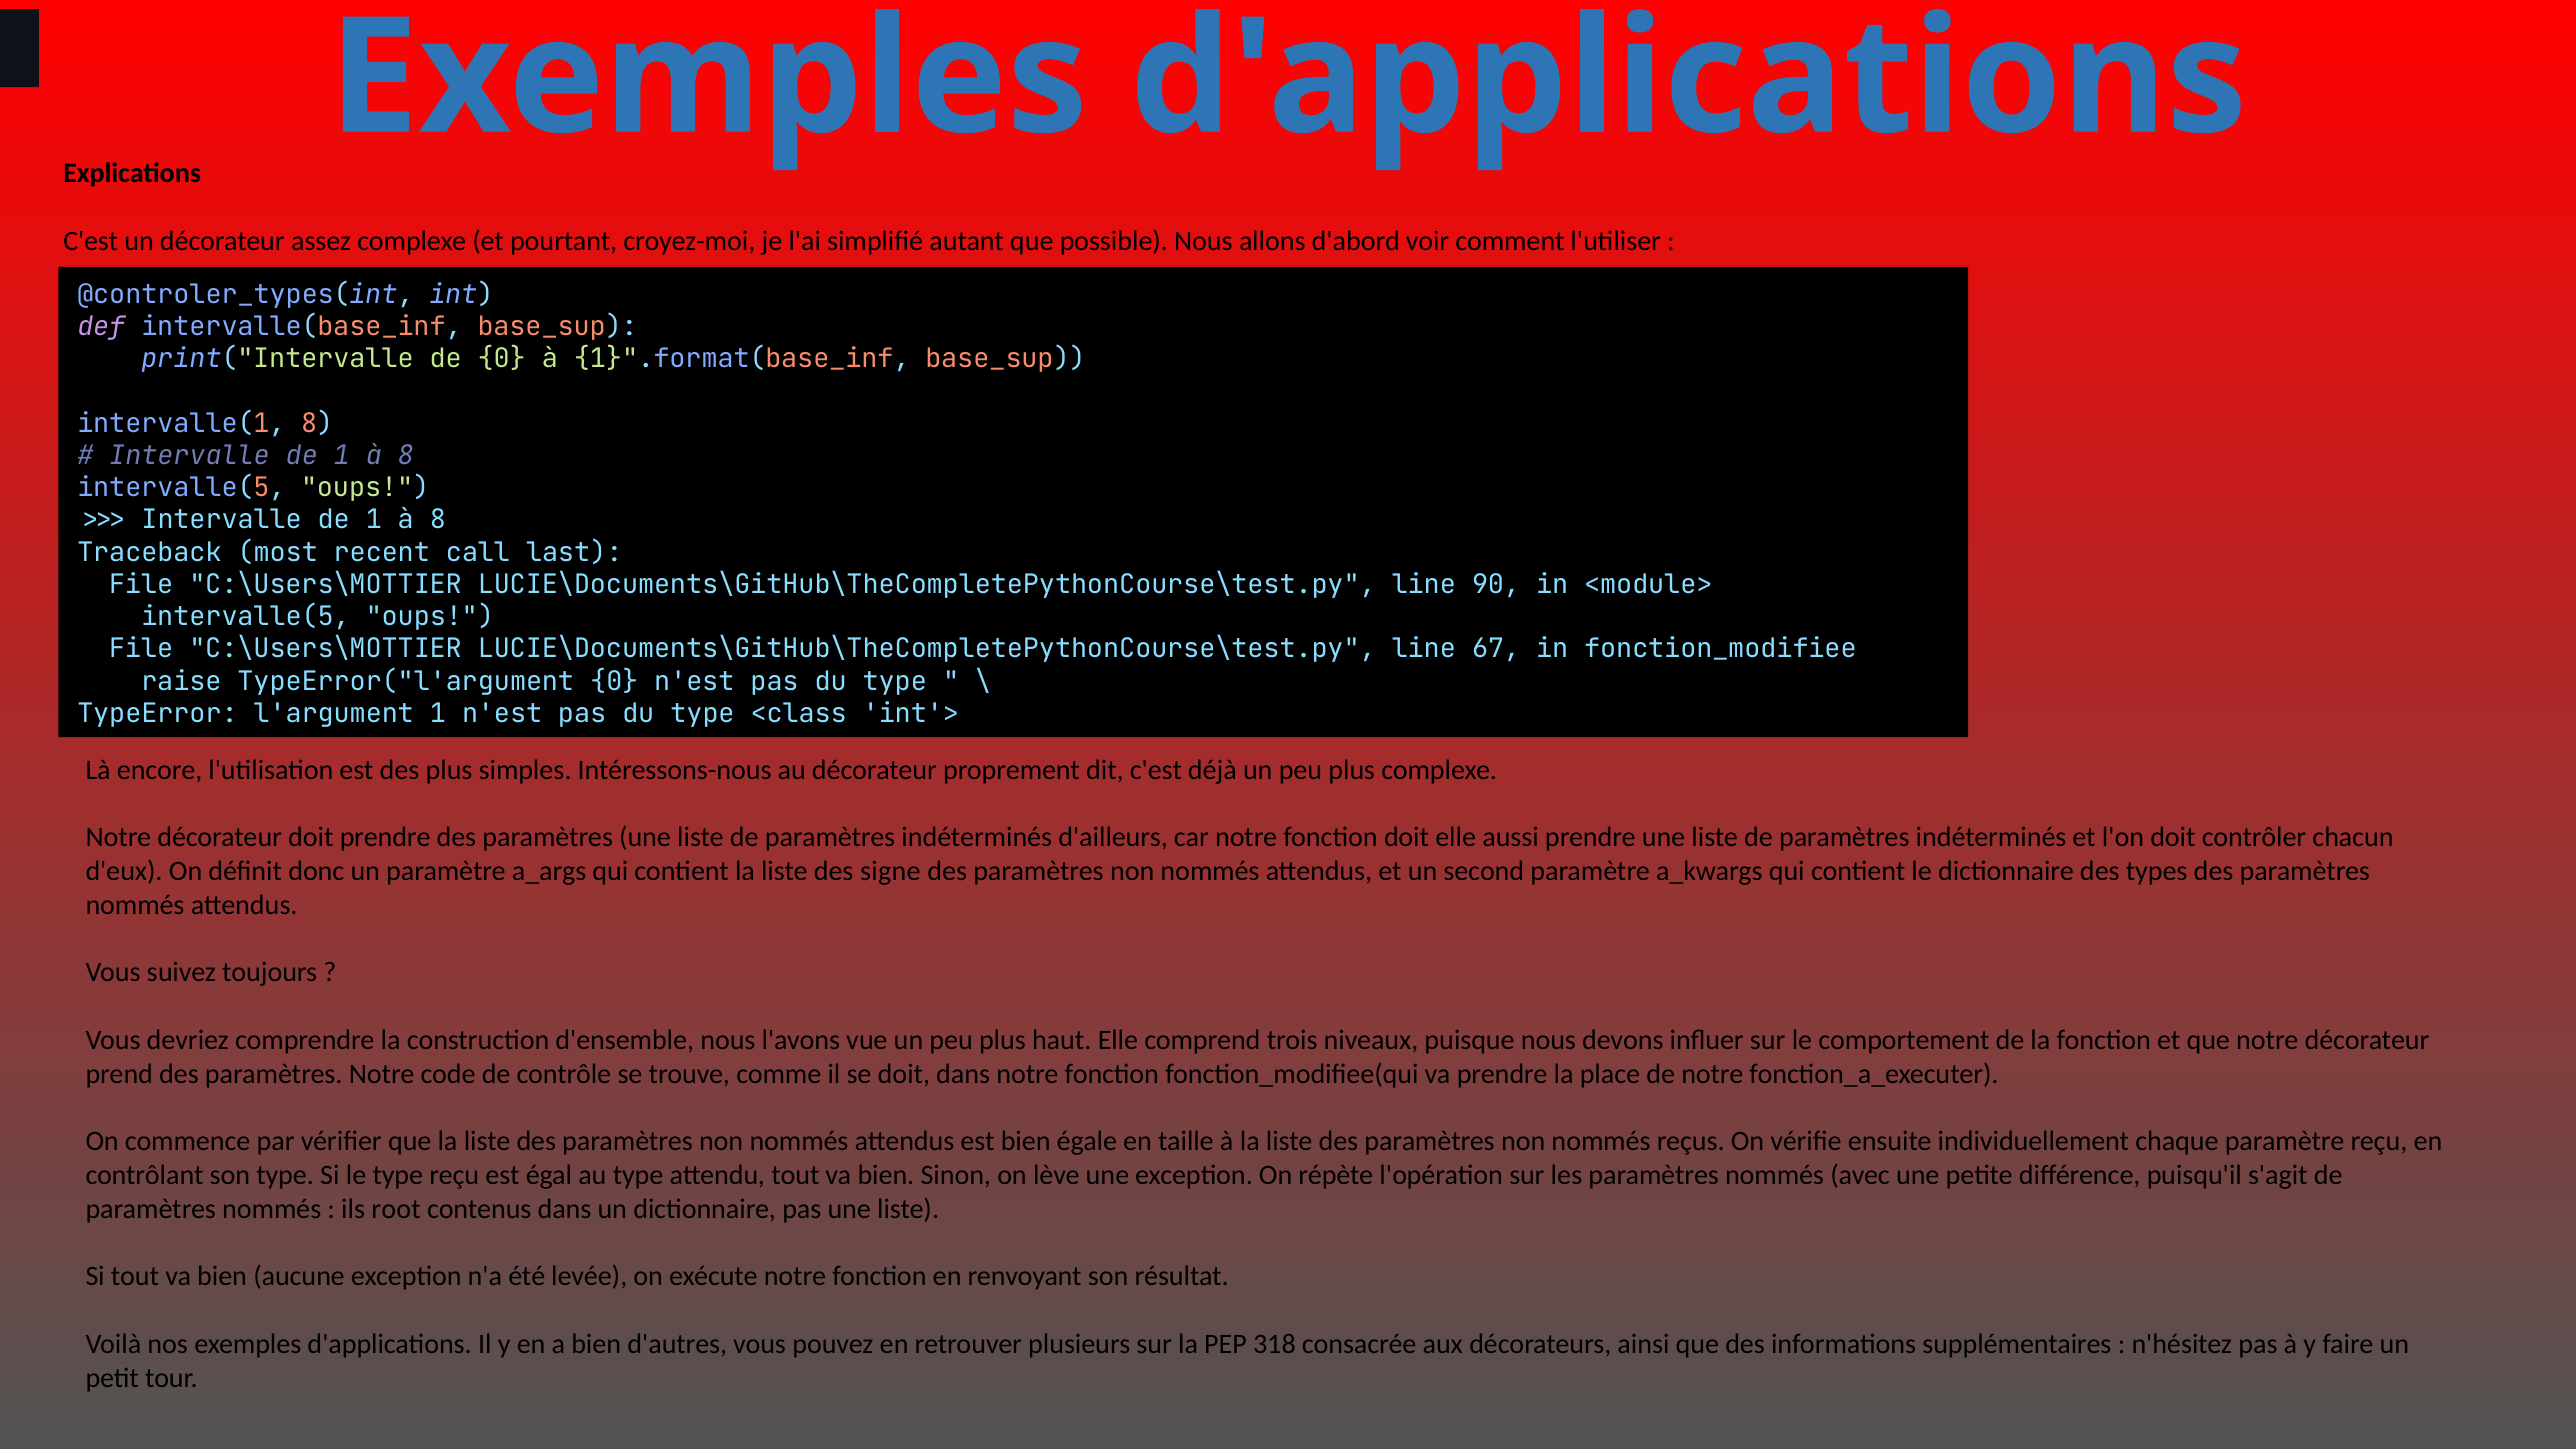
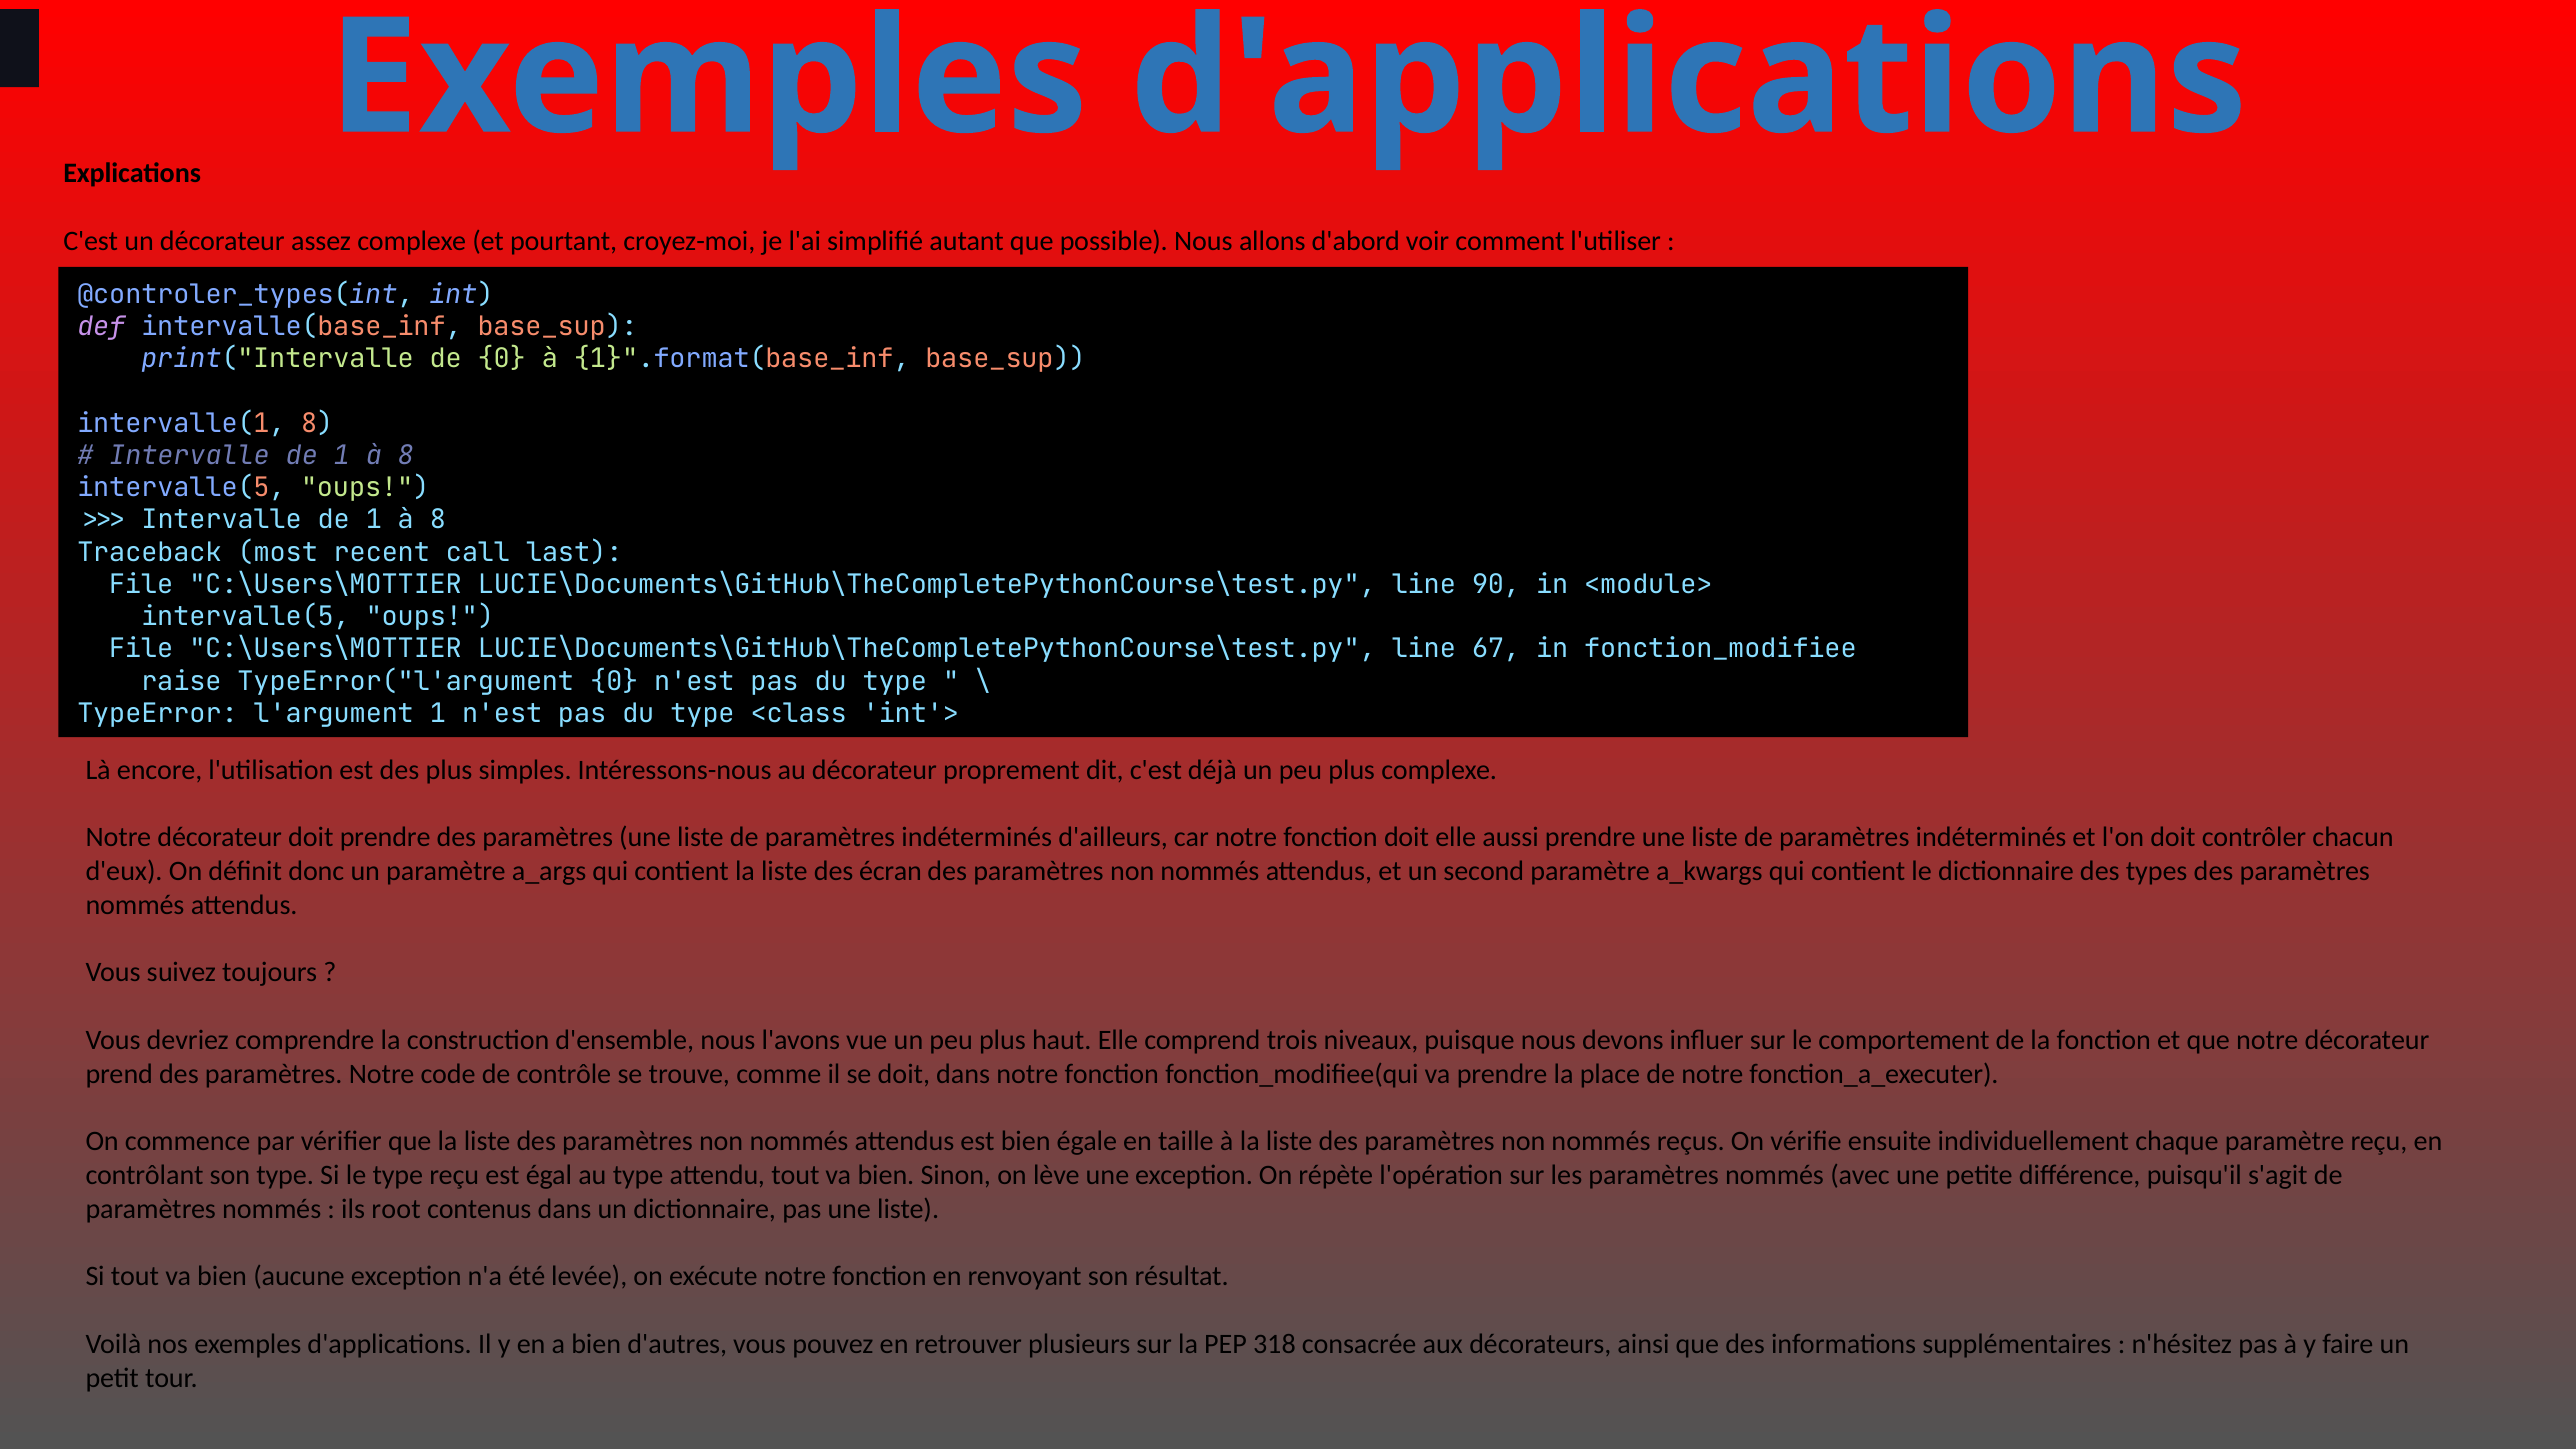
signe: signe -> écran (891, 871)
